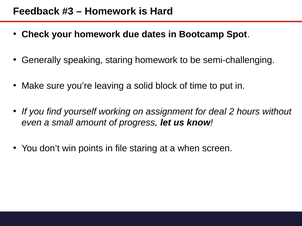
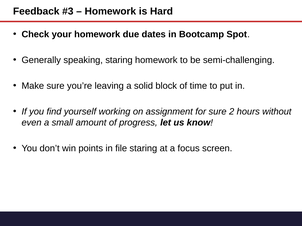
for deal: deal -> sure (218, 112)
when: when -> focus (189, 149)
